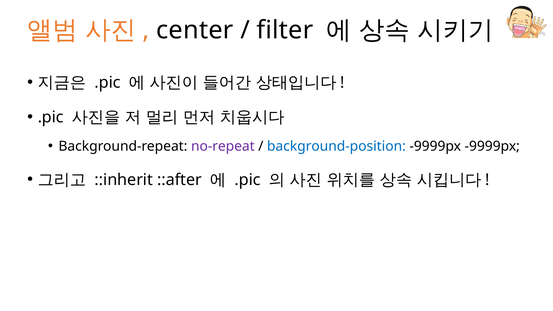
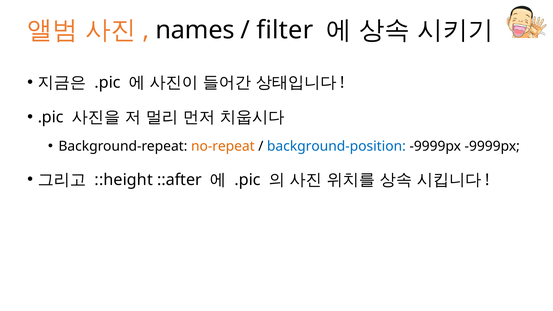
center: center -> names (195, 30)
no-repeat colour: purple -> orange (223, 146)
::inherit: ::inherit -> ::height (124, 180)
